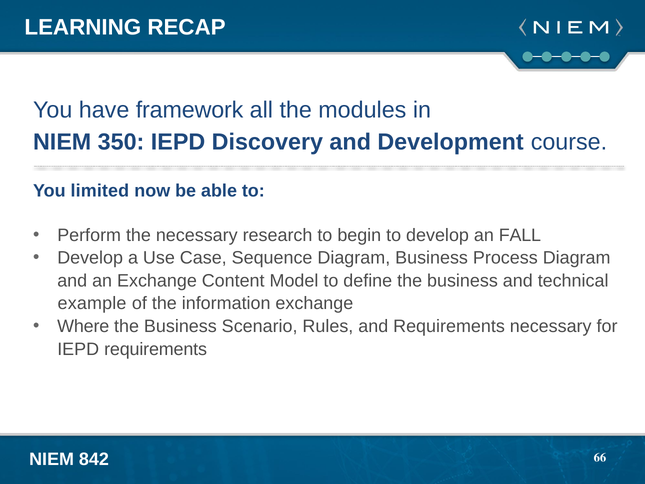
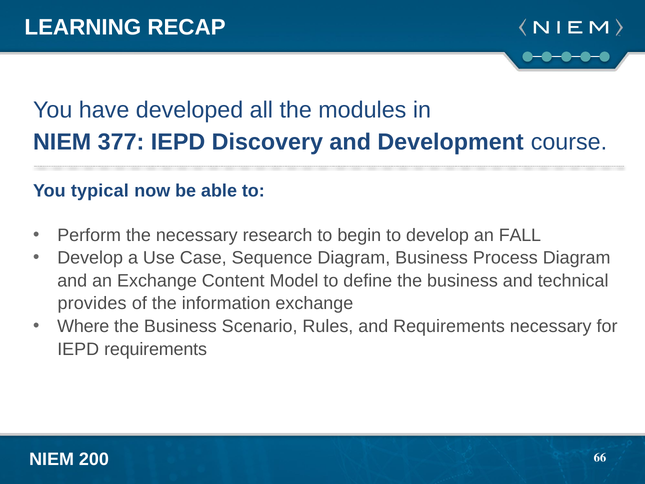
framework: framework -> developed (190, 110)
350: 350 -> 377 (121, 142)
limited: limited -> typical (100, 191)
example: example -> provides (92, 303)
842: 842 -> 200 (94, 459)
